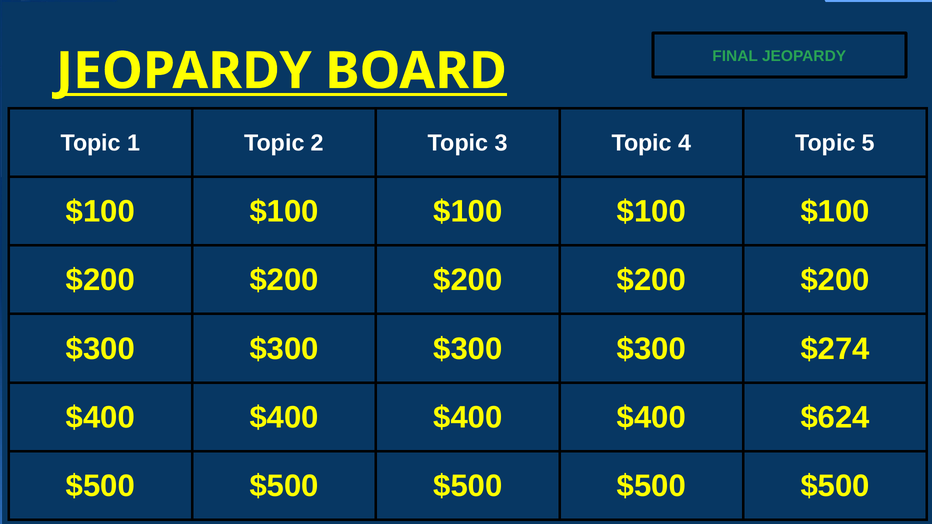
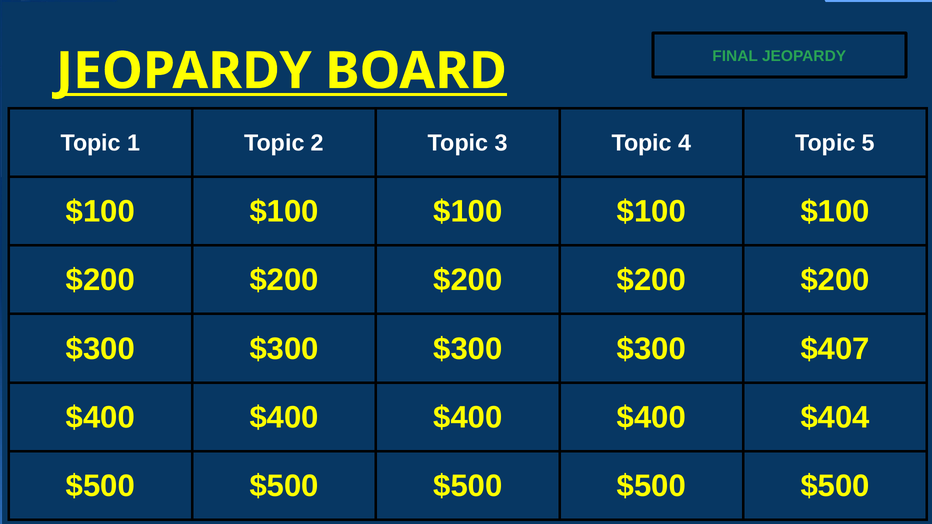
$274: $274 -> $407 (835, 349)
$624: $624 -> $404 (835, 418)
